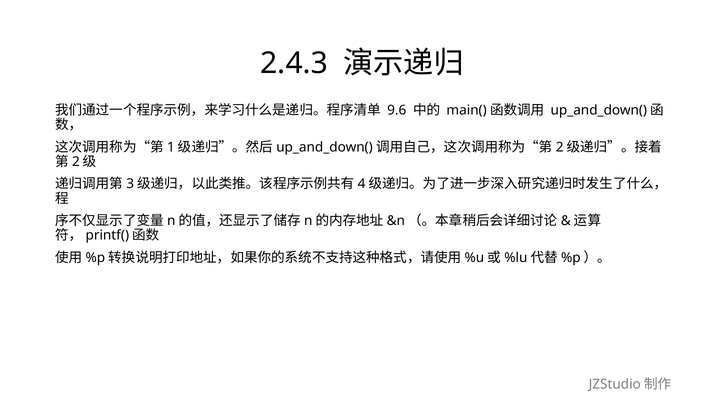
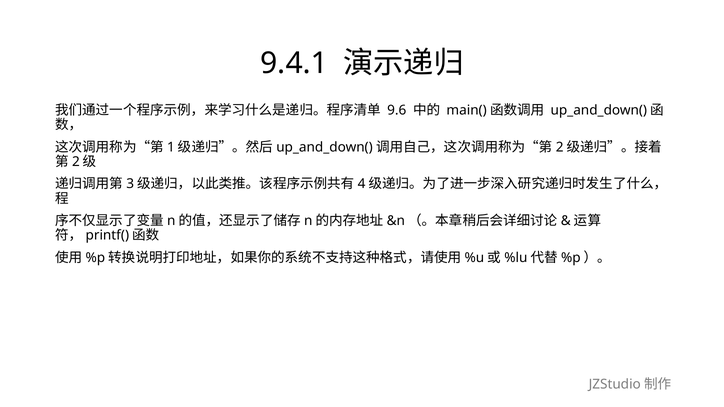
2.4.3: 2.4.3 -> 9.4.1 (294, 63)
